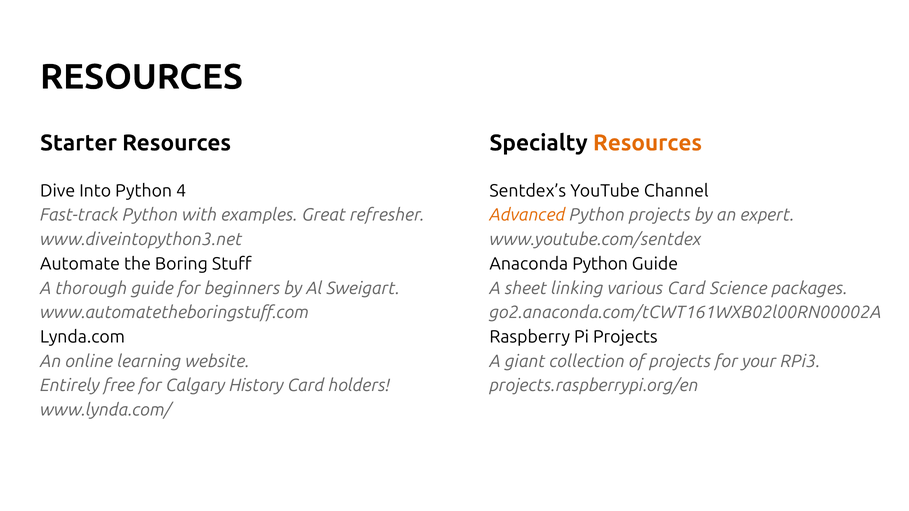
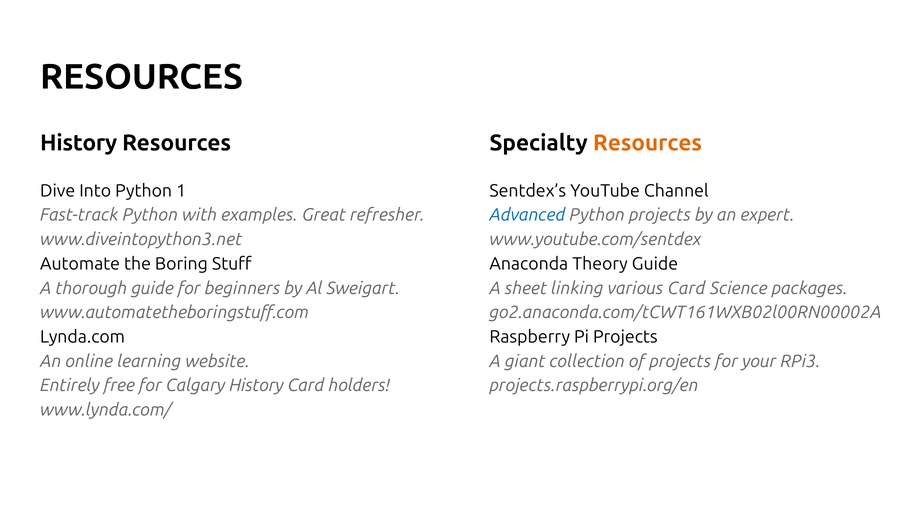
Starter: Starter -> History (79, 143)
4: 4 -> 1 (181, 191)
Advanced colour: orange -> blue (527, 215)
Anaconda Python: Python -> Theory (600, 264)
